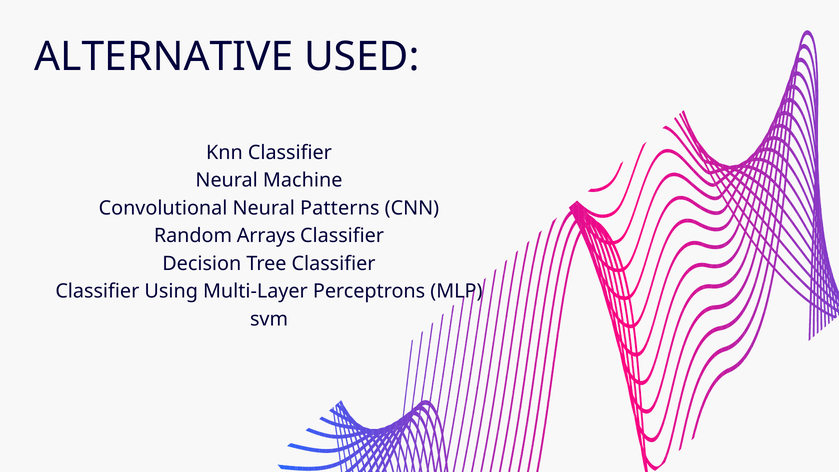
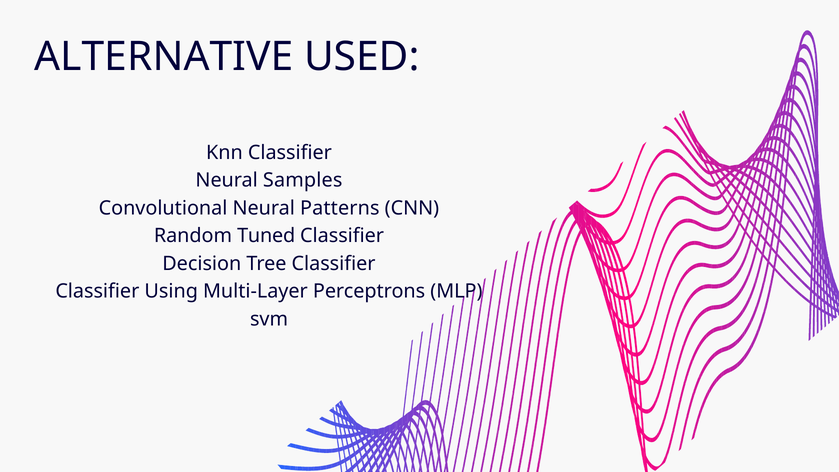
Machine: Machine -> Samples (303, 180)
Arrays: Arrays -> Tuned (266, 236)
